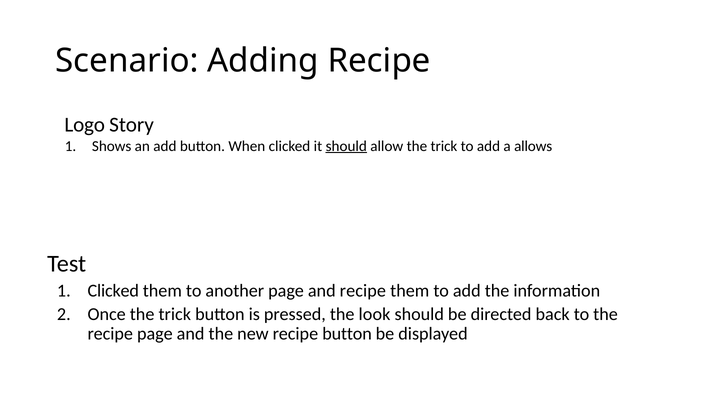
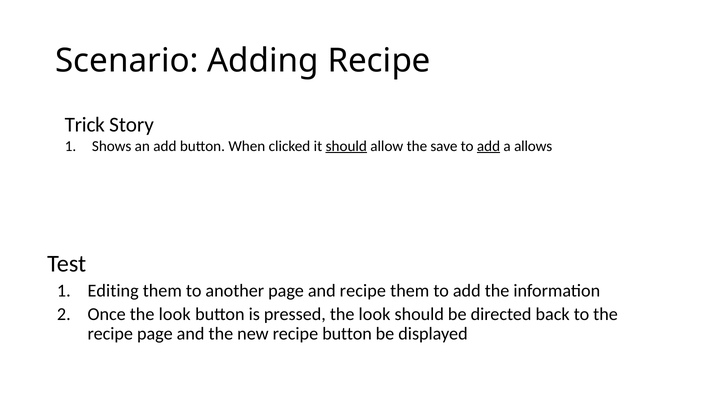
Logo: Logo -> Trick (85, 125)
allow the trick: trick -> save (444, 146)
add underline: none -> present (489, 146)
Clicked: Clicked -> Editing (113, 291)
Once the trick: trick -> look (175, 314)
